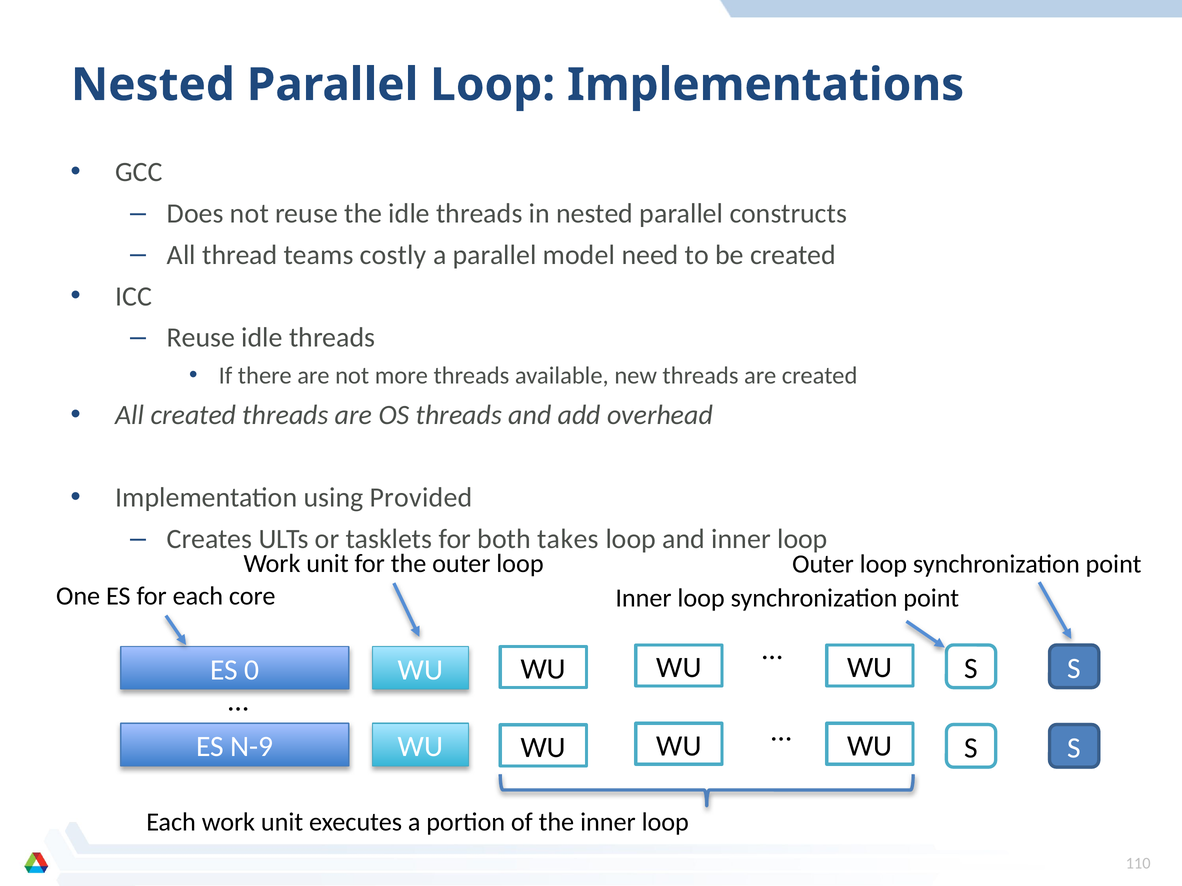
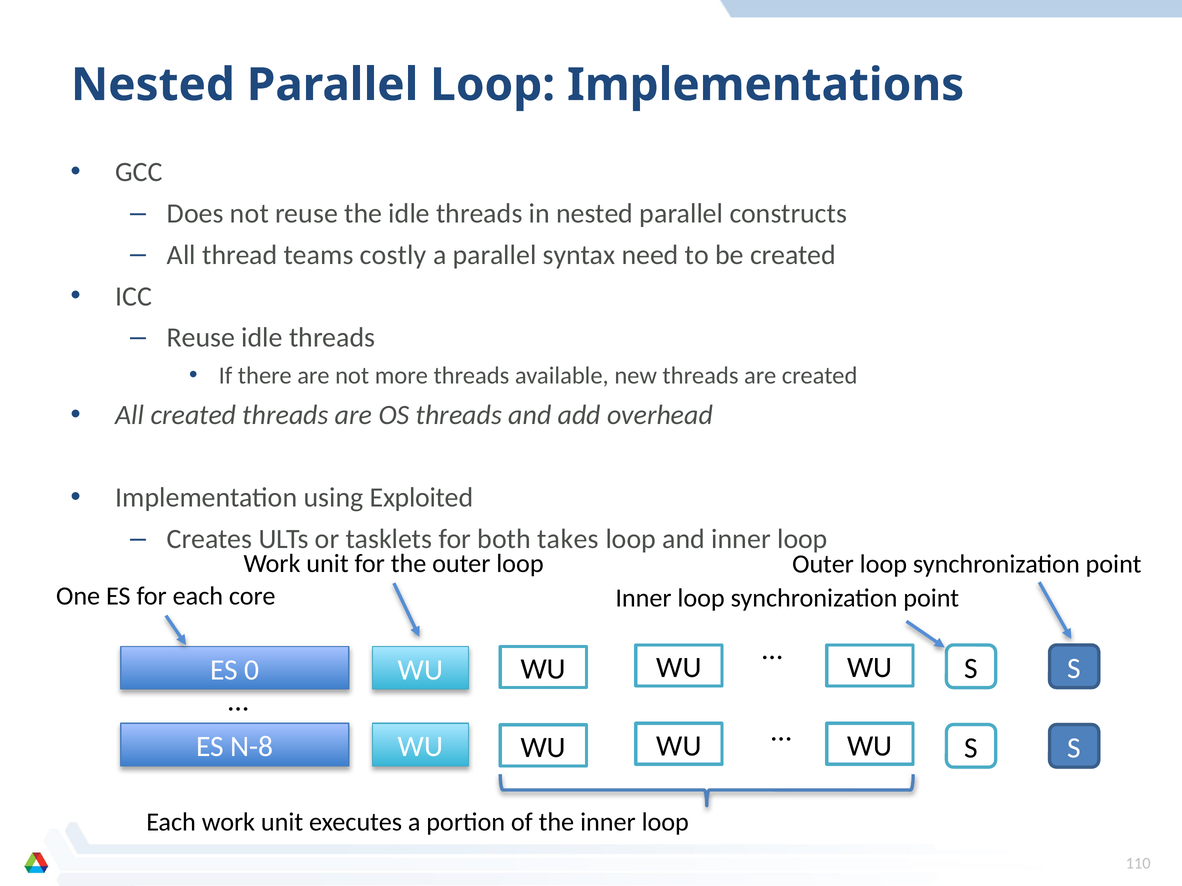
model: model -> syntax (579, 255)
Provided: Provided -> Exploited (421, 498)
N-9: N-9 -> N-8 (252, 747)
